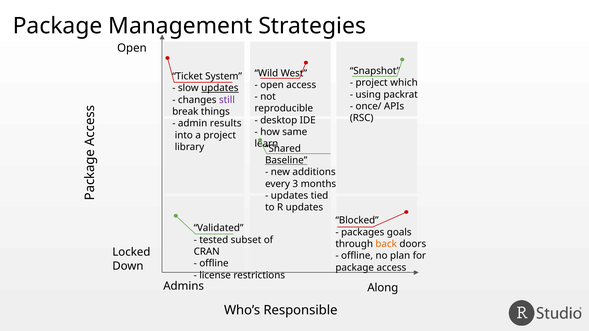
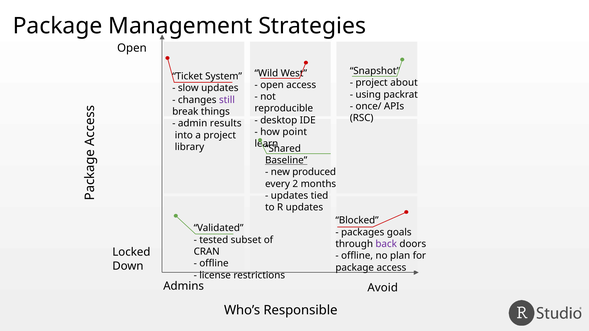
which: which -> about (404, 83)
updates underline: present -> none (220, 88)
same: same -> point (295, 132)
additions: additions -> produced (314, 172)
3: 3 -> 2 (295, 184)
back colour: orange -> purple (386, 244)
Along: Along -> Avoid (383, 288)
